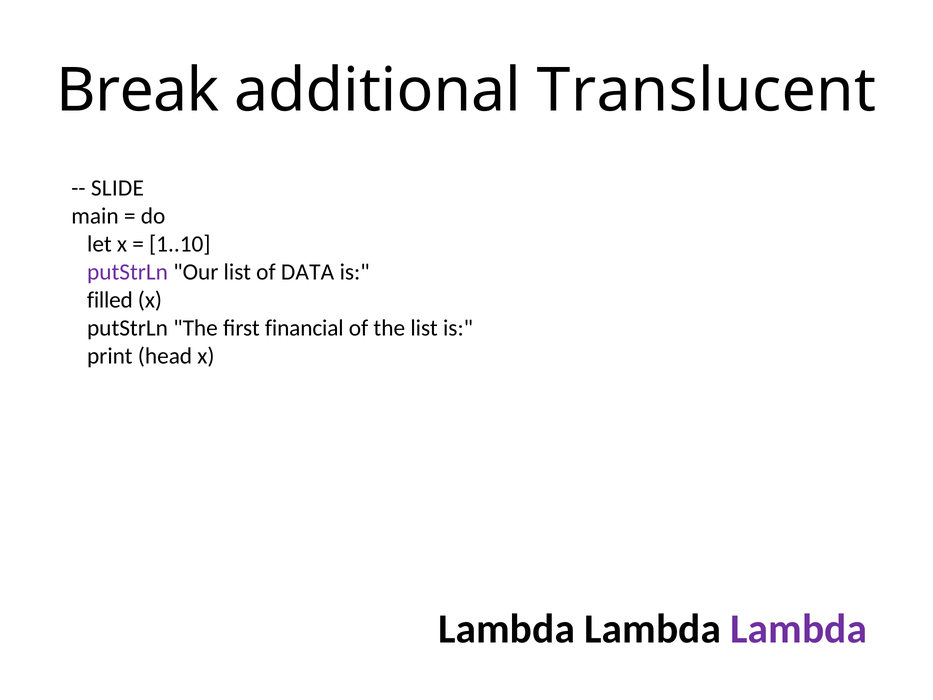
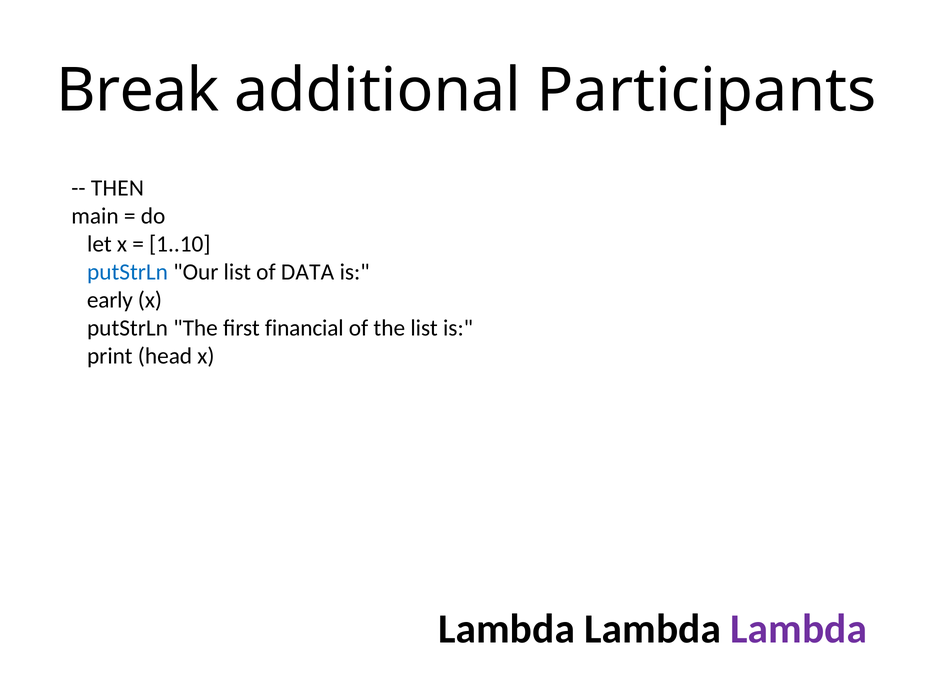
Translucent: Translucent -> Participants (707, 91)
SLIDE: SLIDE -> THEN (117, 188)
putStrLn colour: purple -> blue (128, 272)
filled: filled -> early (110, 300)
